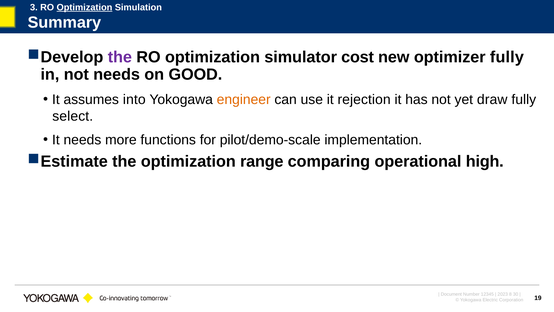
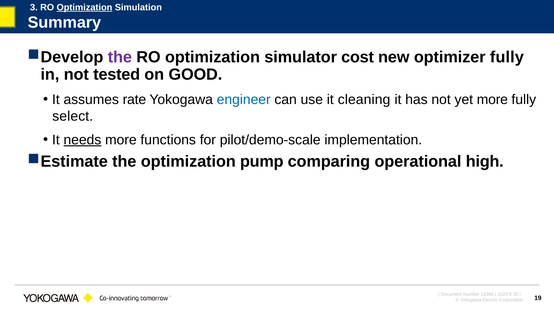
not needs: needs -> tested (117, 75)
into: into -> rate (134, 100)
engineer colour: orange -> blue (244, 100)
rejection: rejection -> cleaning (364, 100)
yet draw: draw -> more (492, 100)
needs underline: none -> present (82, 140)
range: range -> pump (262, 161)
